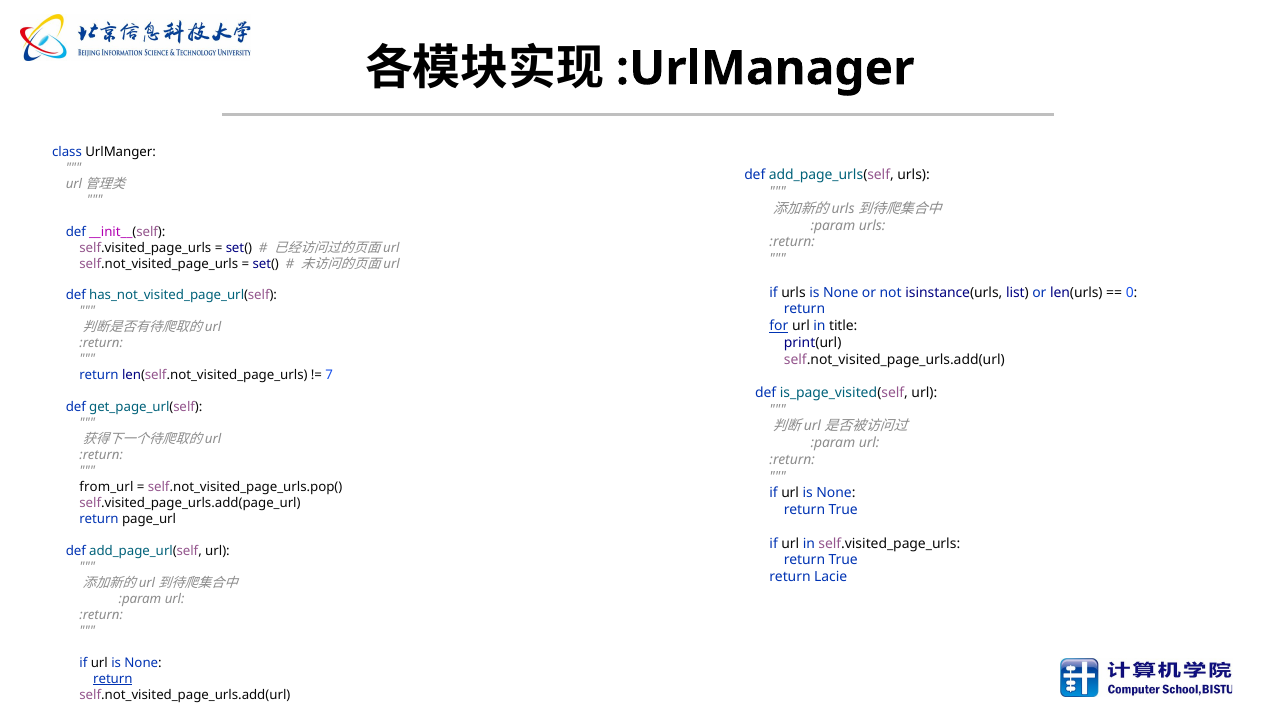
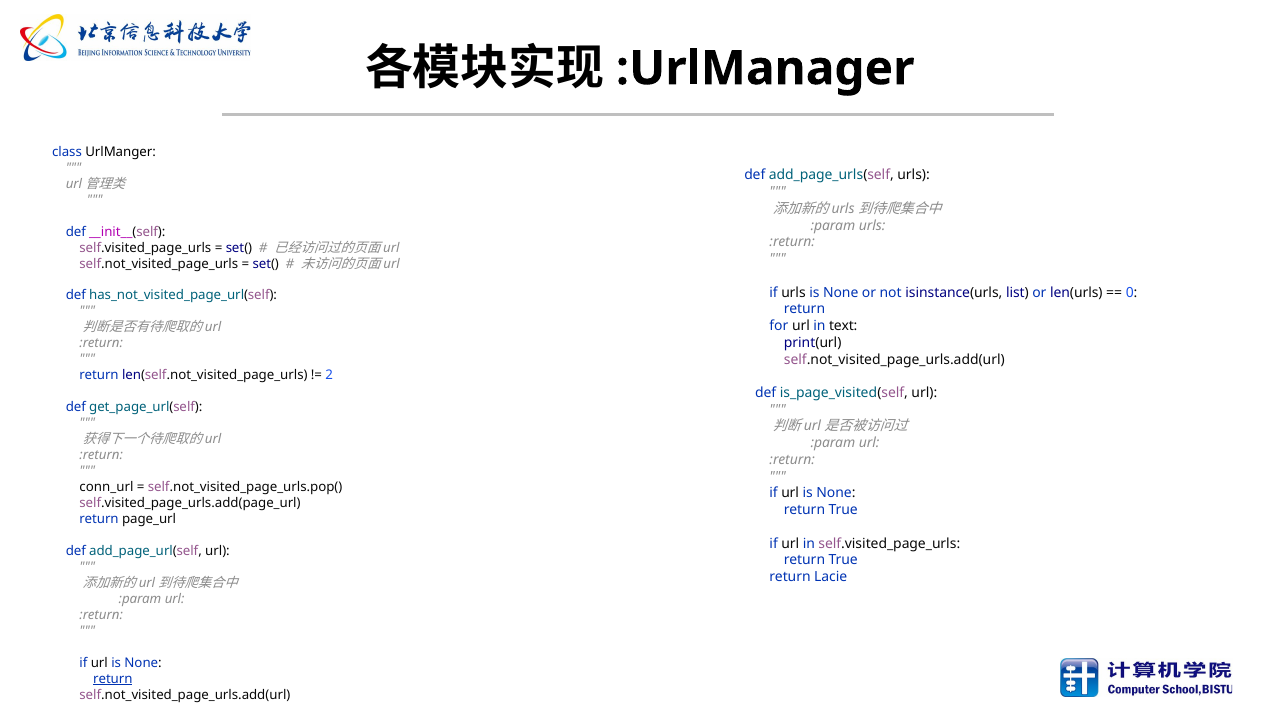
for underline: present -> none (779, 326)
title: title -> text (843, 326)
7: 7 -> 2 (329, 375)
from_url: from_url -> conn_url (106, 487)
